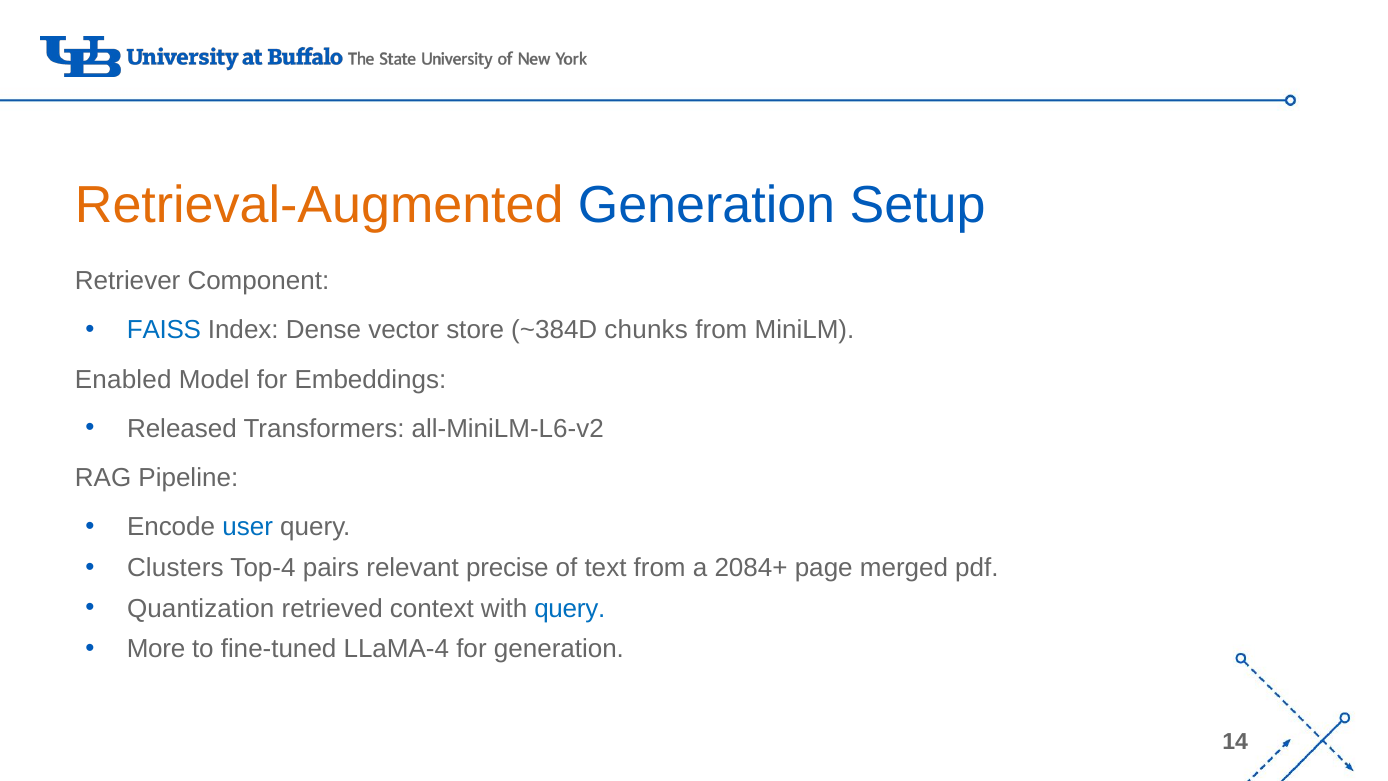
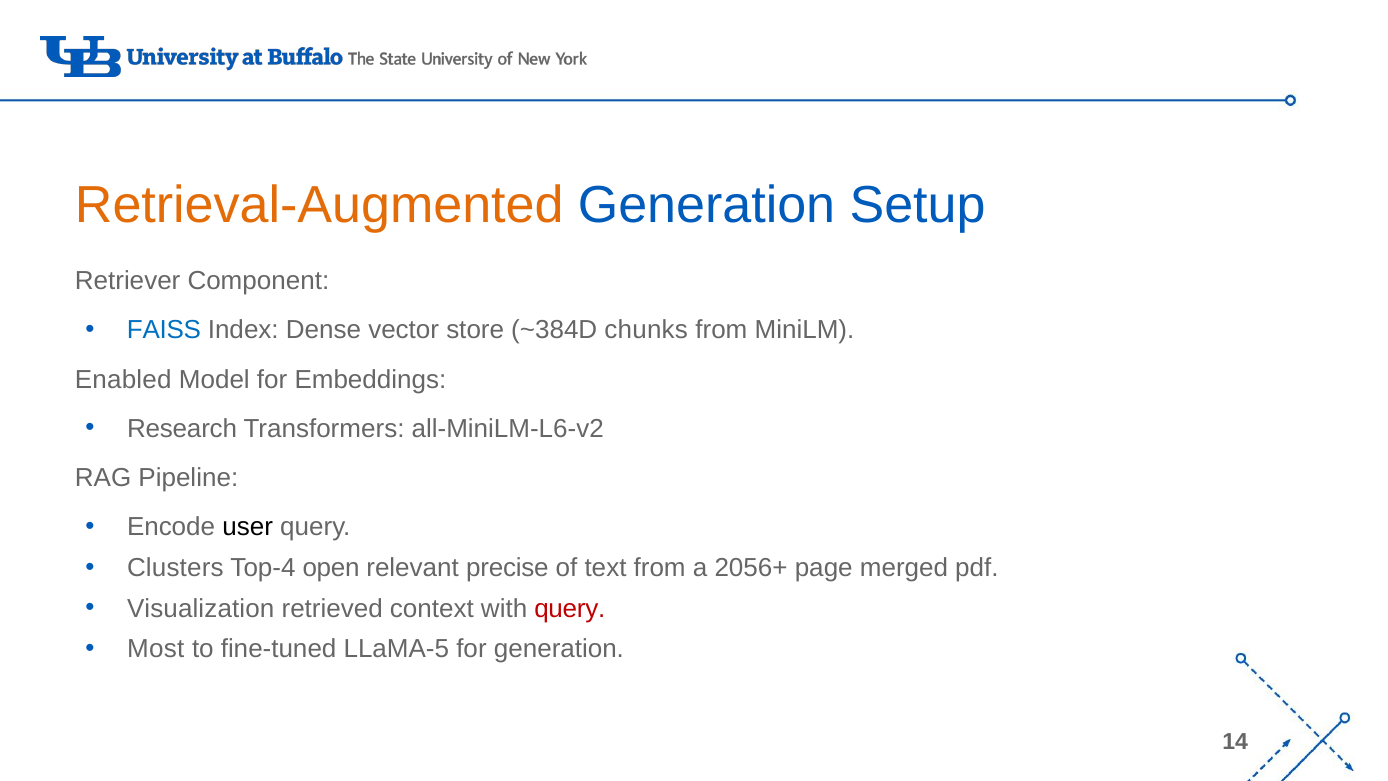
Released: Released -> Research (182, 429)
user colour: blue -> black (248, 527)
pairs: pairs -> open (331, 568)
2084+: 2084+ -> 2056+ (751, 568)
Quantization: Quantization -> Visualization (201, 608)
query colour: blue -> red (570, 608)
More: More -> Most (156, 649)
LLaMA-4: LLaMA-4 -> LLaMA-5 (396, 649)
